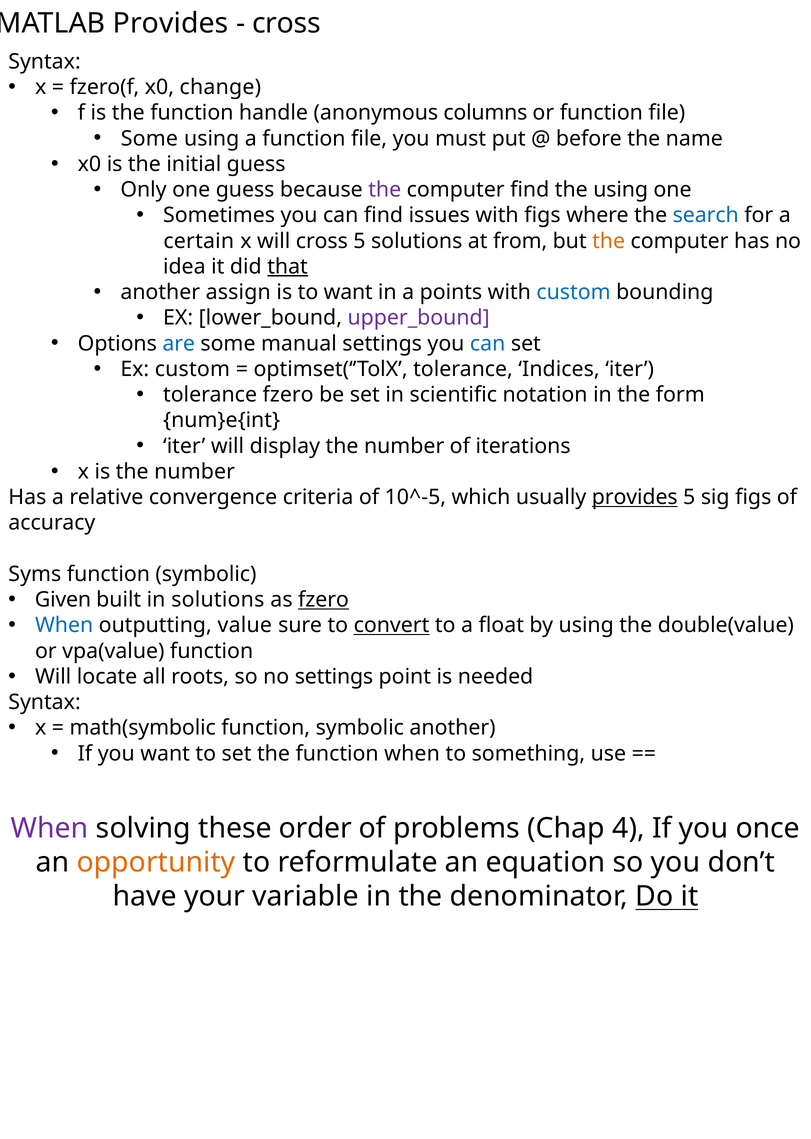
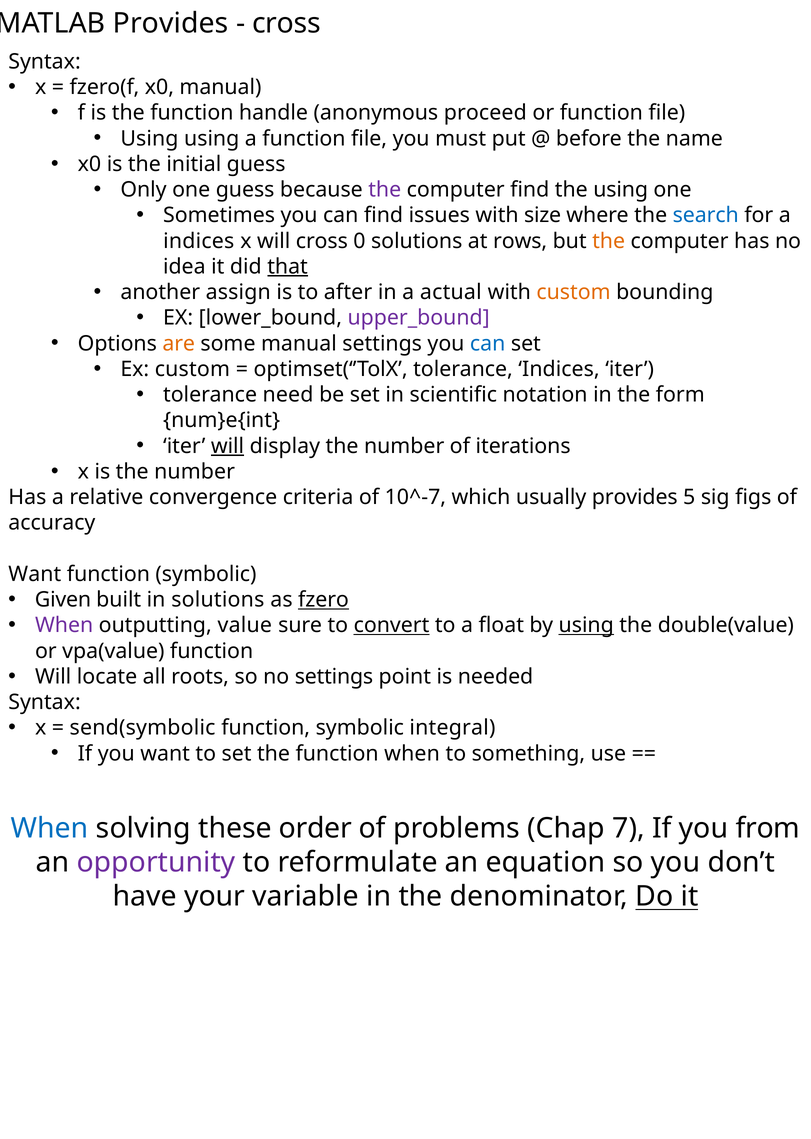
x0 change: change -> manual (220, 87)
columns: columns -> proceed (485, 113)
Some: Some -> Using (149, 138)
with figs: figs -> size (543, 215)
certain: certain -> indices (199, 241)
cross 5: 5 -> 0 (359, 241)
from: from -> rows (520, 241)
to want: want -> after (348, 292)
points: points -> actual (451, 292)
custom colour: blue -> orange (574, 292)
are colour: blue -> orange (179, 343)
tolerance fzero: fzero -> need (288, 394)
will underline: none -> present (227, 446)
10^-5: 10^-5 -> 10^-7 (415, 497)
provides underline: present -> none (635, 497)
Syms: Syms -> Want (35, 574)
When colour: blue -> purple (64, 625)
using underline: none -> present (586, 625)
math(symbolic: math(symbolic -> send(symbolic (143, 727)
symbolic another: another -> integral (452, 727)
When colour: purple -> blue (50, 828)
4: 4 -> 7 (629, 828)
once: once -> from (768, 828)
opportunity colour: orange -> purple (156, 862)
